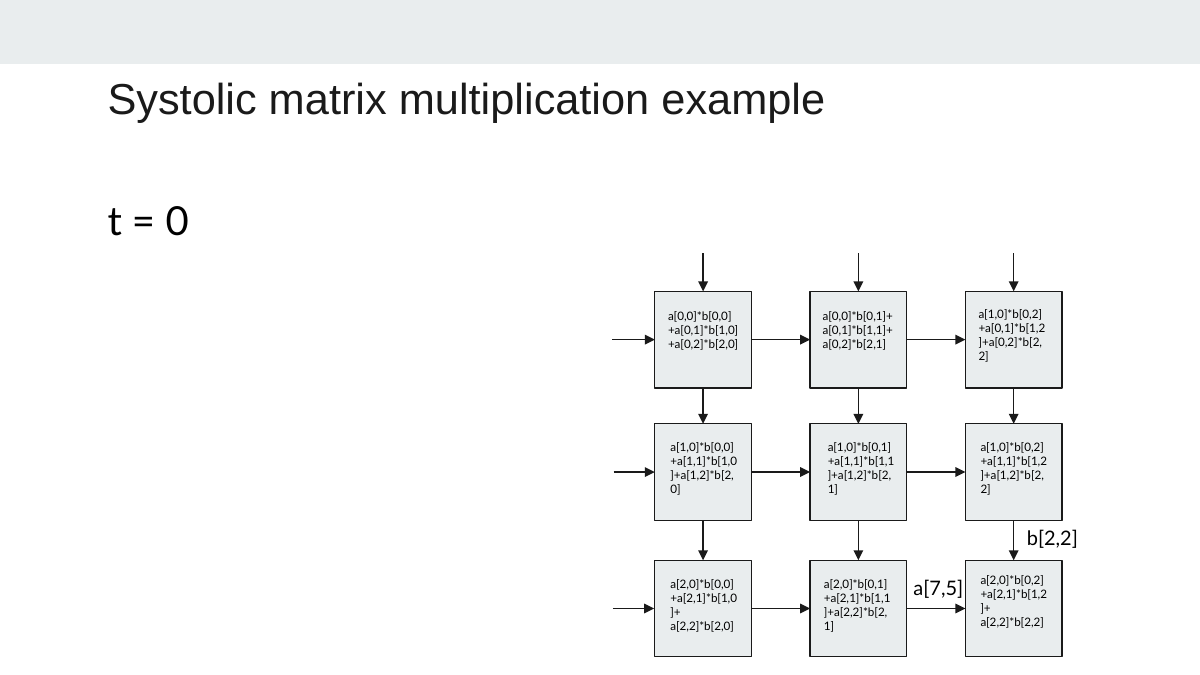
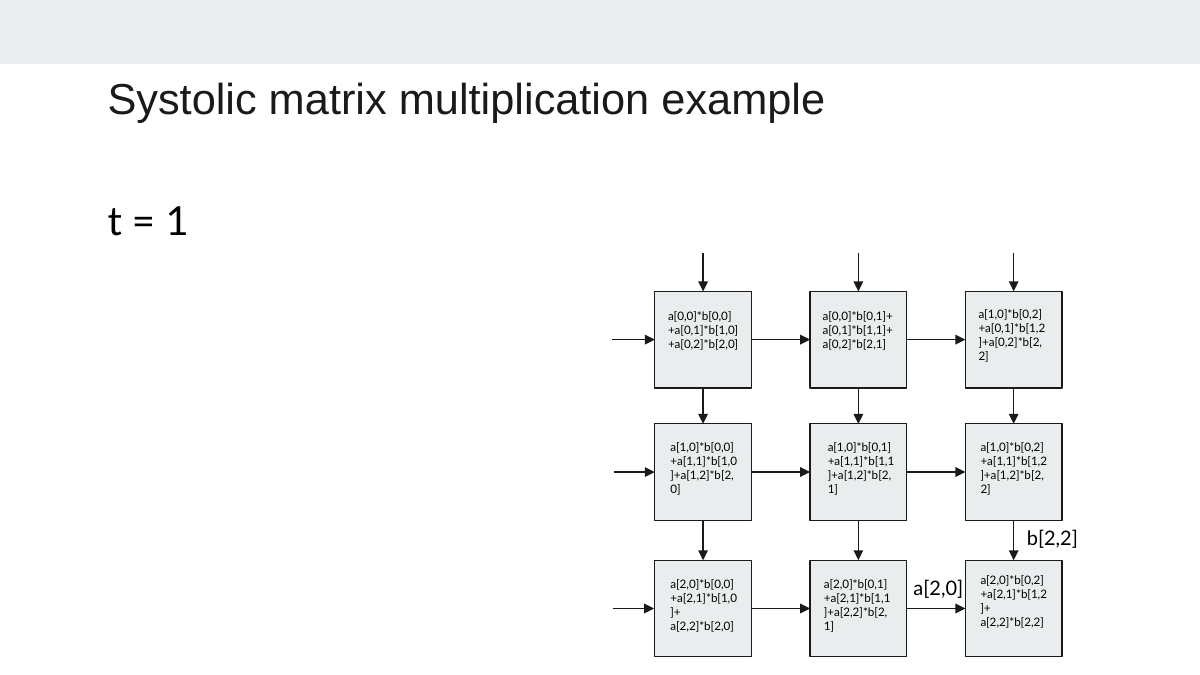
0: 0 -> 1 (177, 223)
a[7,5: a[7,5 -> a[2,0 (938, 589)
